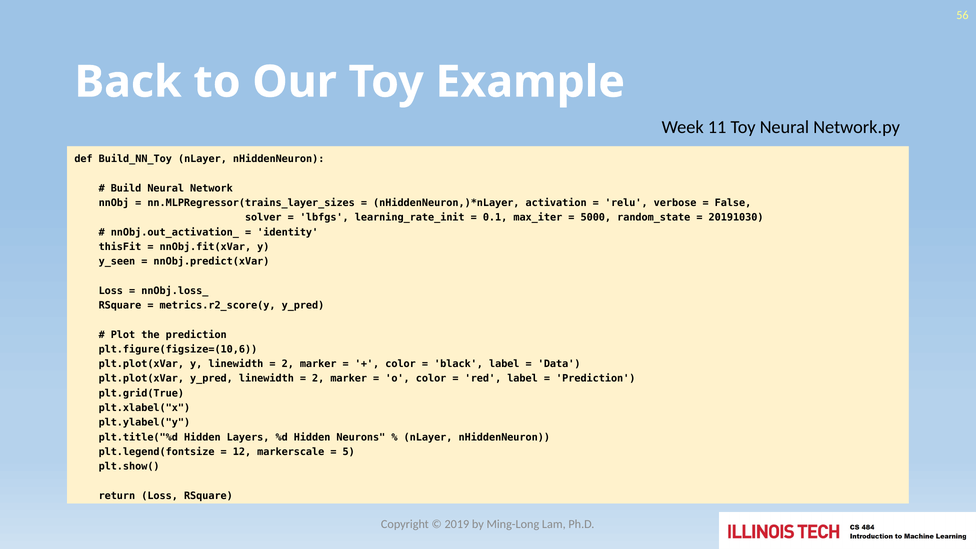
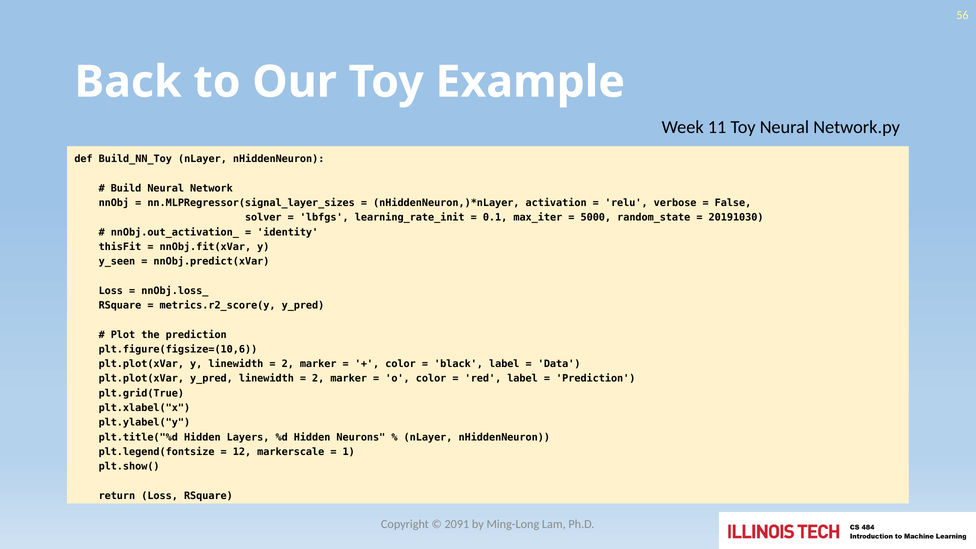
nn.MLPRegressor(trains_layer_sizes: nn.MLPRegressor(trains_layer_sizes -> nn.MLPRegressor(signal_layer_sizes (251, 203)
5: 5 -> 1 (349, 452)
2019: 2019 -> 2091 (457, 524)
